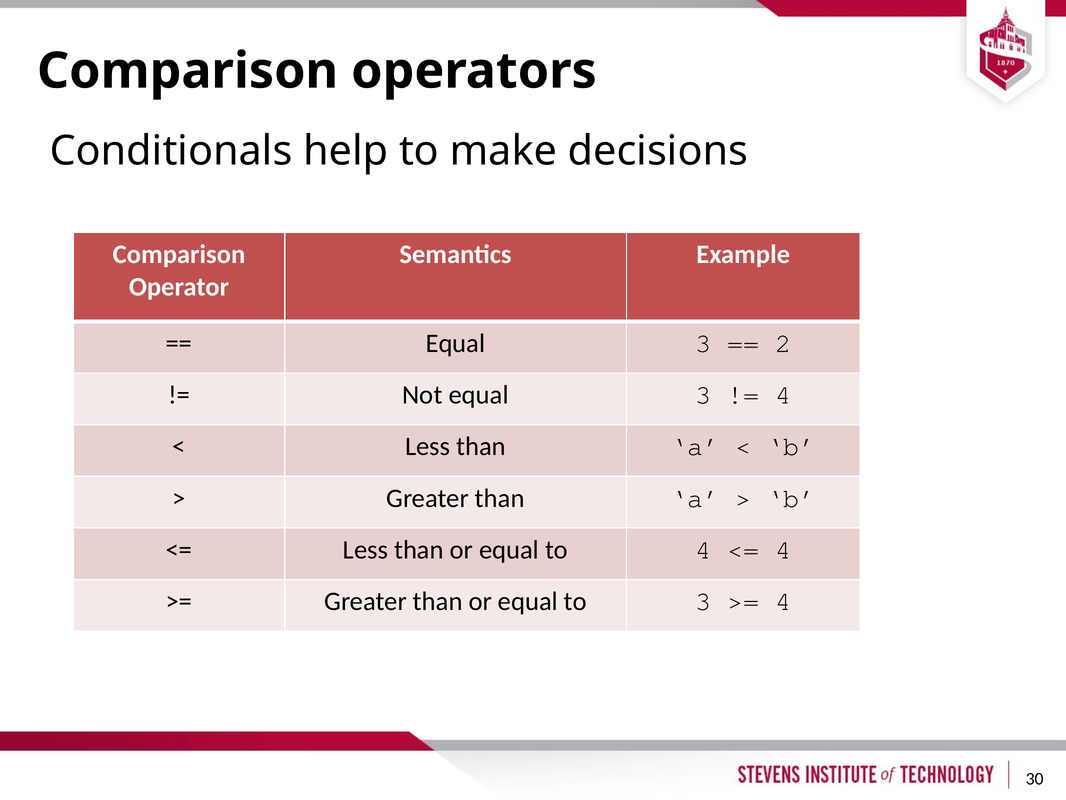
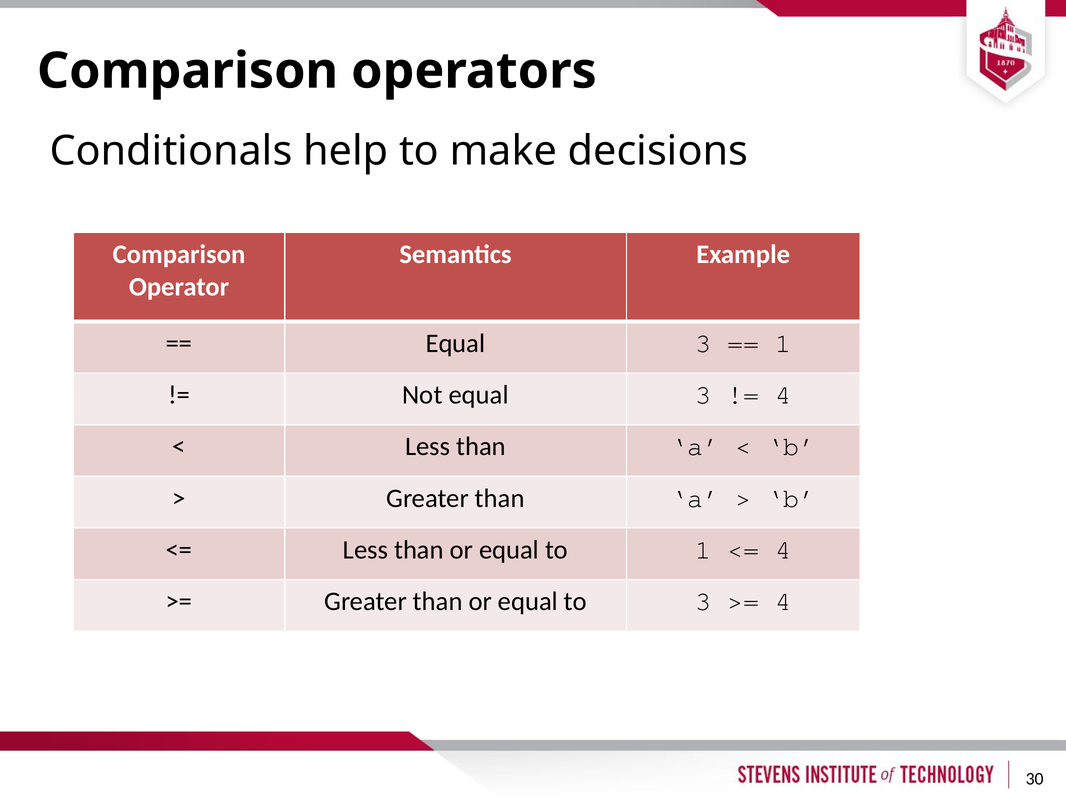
2: 2 -> 1 (783, 343)
to 4: 4 -> 1 (703, 549)
